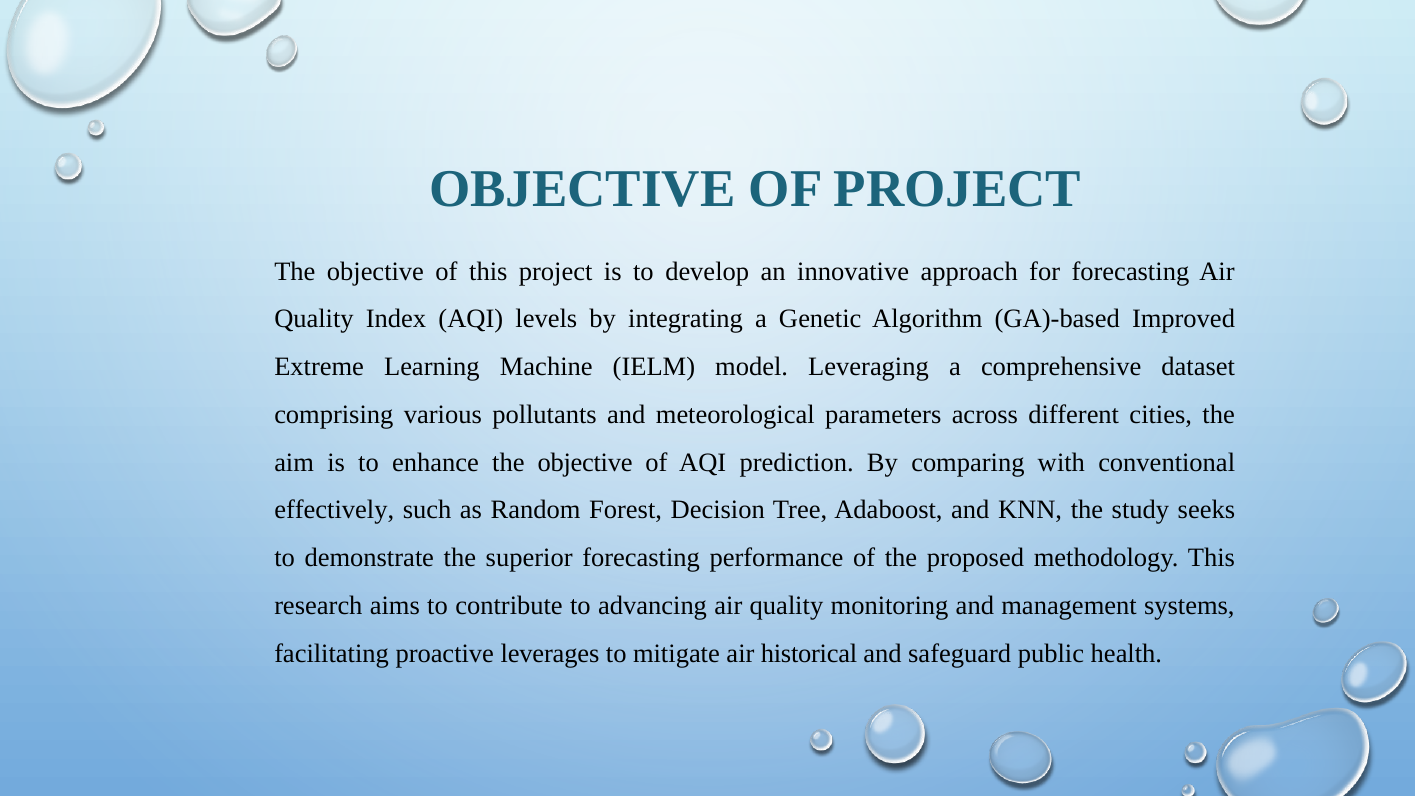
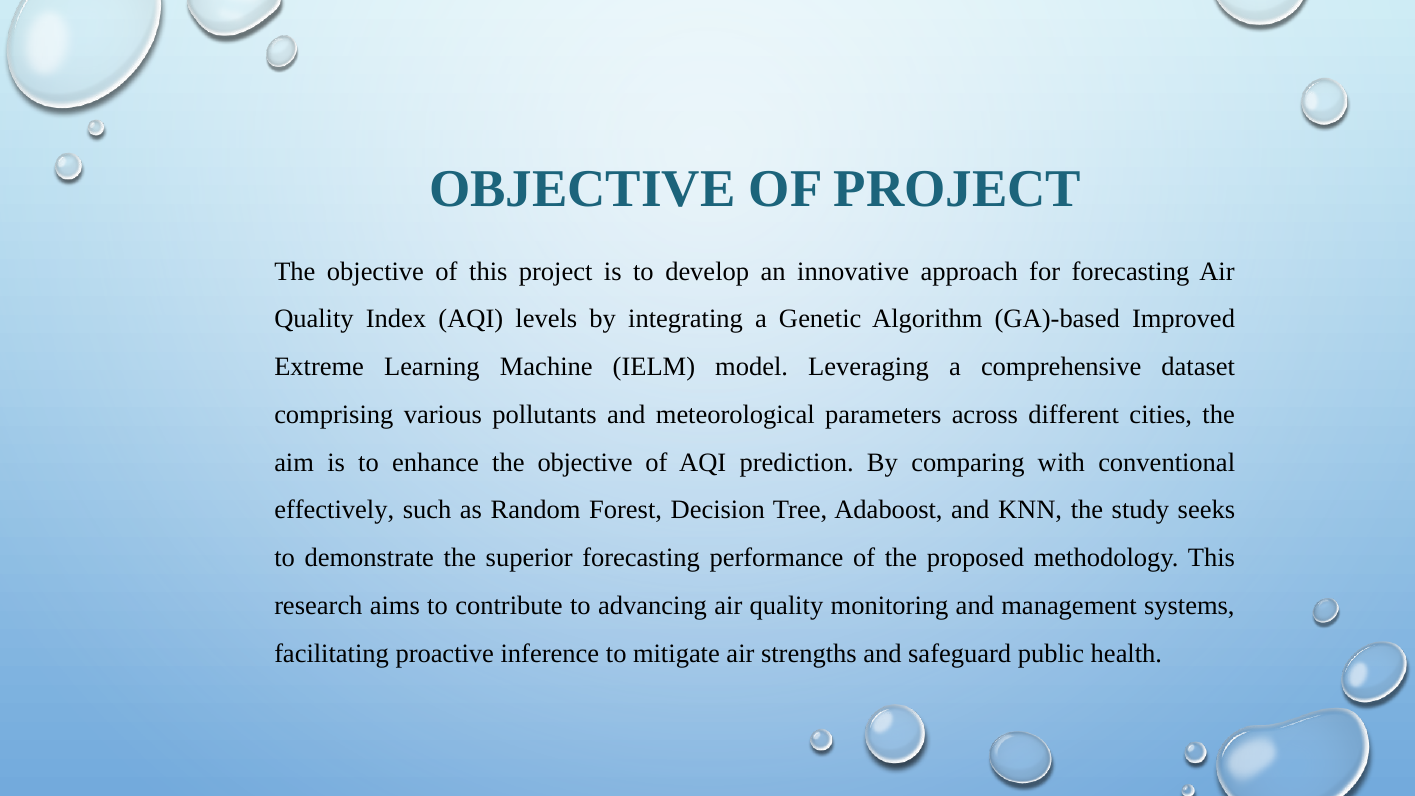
leverages: leverages -> inference (550, 653)
historical: historical -> strengths (809, 653)
